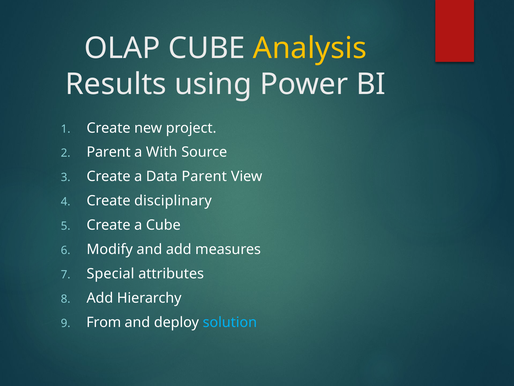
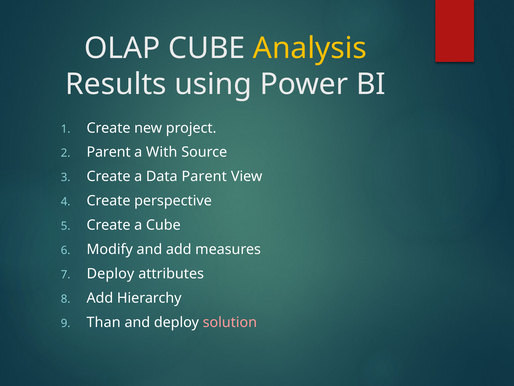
disciplinary: disciplinary -> perspective (173, 201)
Special: Special -> Deploy (110, 273)
From: From -> Than (104, 322)
solution colour: light blue -> pink (230, 322)
